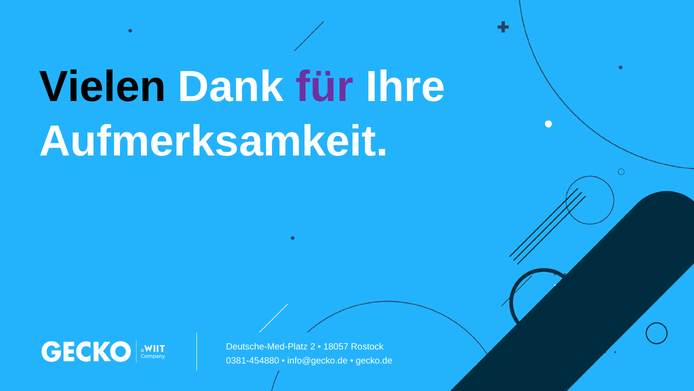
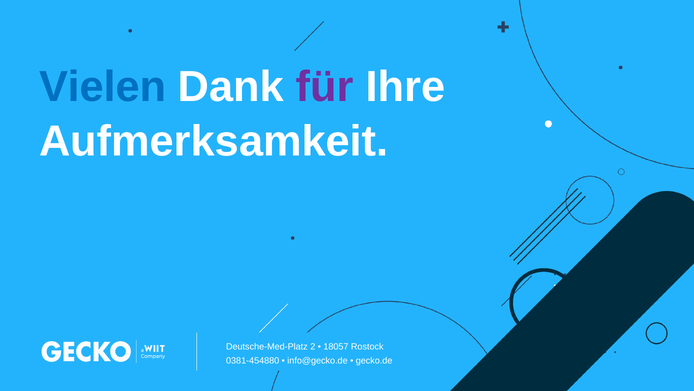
Vielen colour: black -> blue (103, 87)
